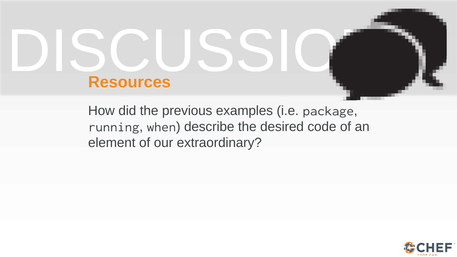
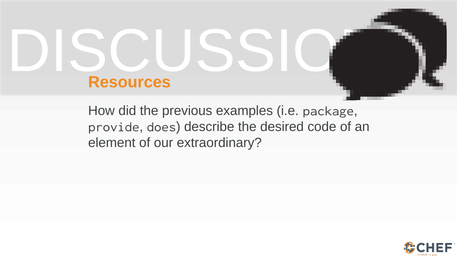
running: running -> provide (114, 127)
when: when -> does (161, 127)
